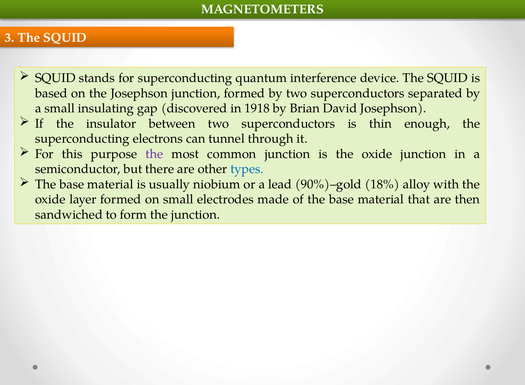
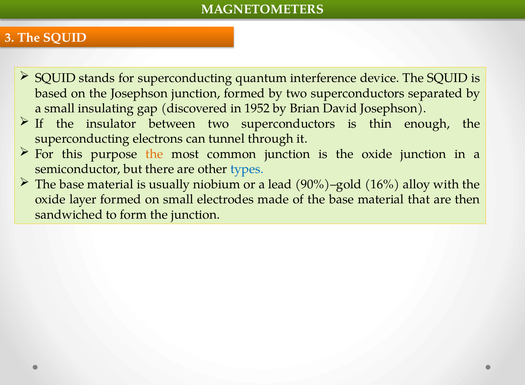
1918: 1918 -> 1952 (257, 108)
the colour: purple -> orange (154, 154)
18%: 18% -> 16% (382, 184)
